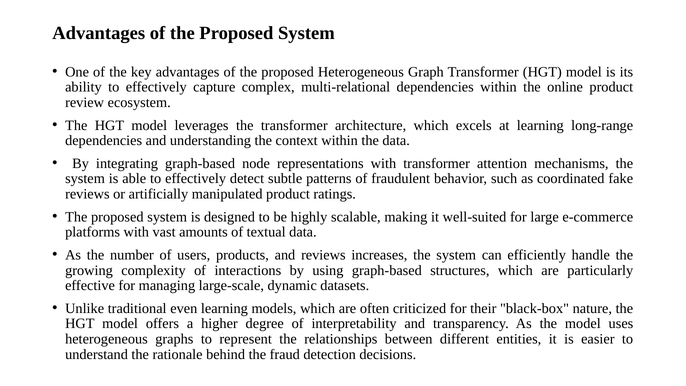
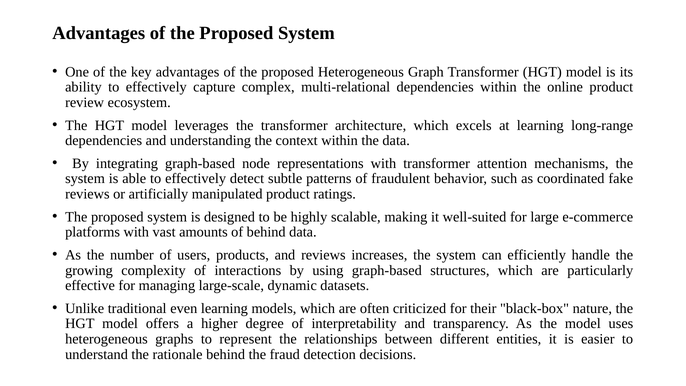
of textual: textual -> behind (266, 232)
